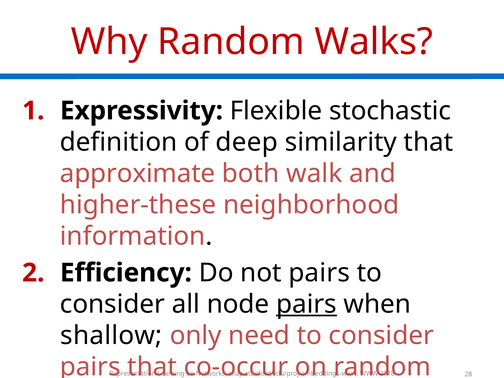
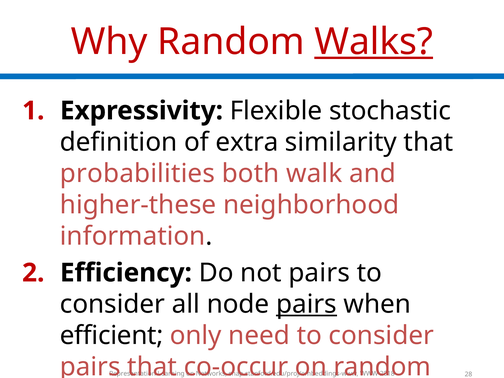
Walks underline: none -> present (374, 42)
deep: deep -> extra (247, 142)
approximate: approximate -> probabilities (137, 173)
shallow: shallow -> efficient (112, 336)
